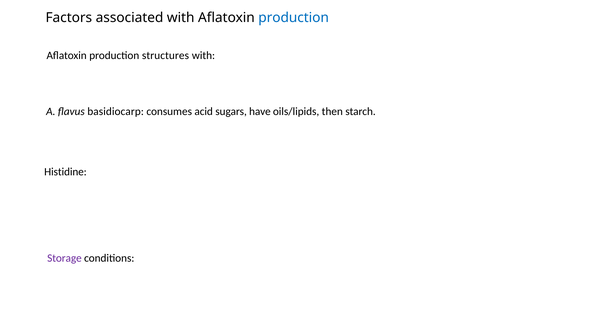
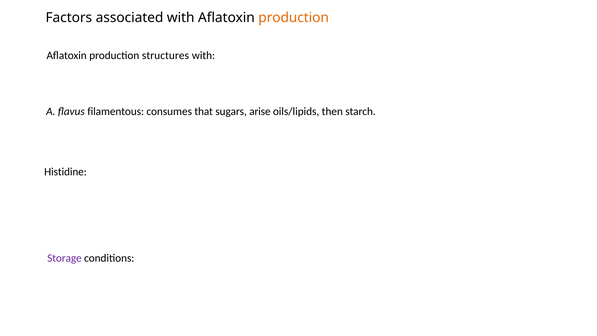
production colour: blue -> orange (294, 18)
basidiocarp: basidiocarp -> filamentous (116, 111)
acid: acid -> that (204, 111)
have: have -> arise (260, 111)
